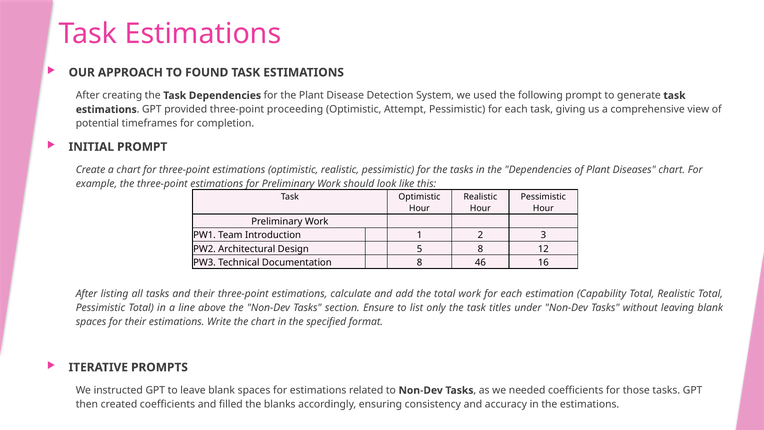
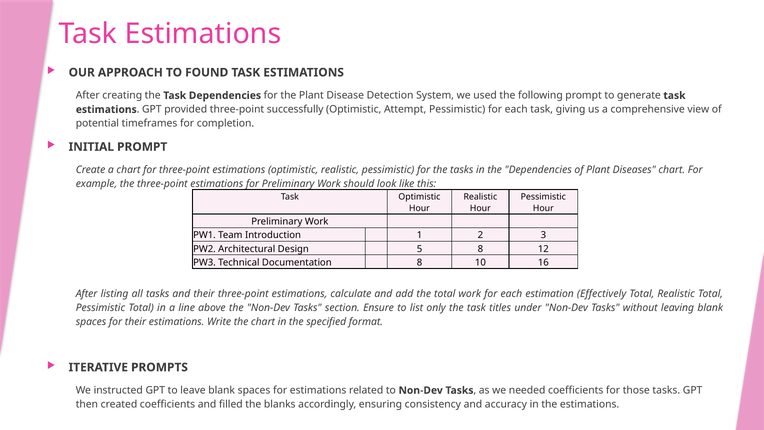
proceeding: proceeding -> successfully (295, 109)
46: 46 -> 10 (480, 262)
Capability: Capability -> Effectively (602, 294)
